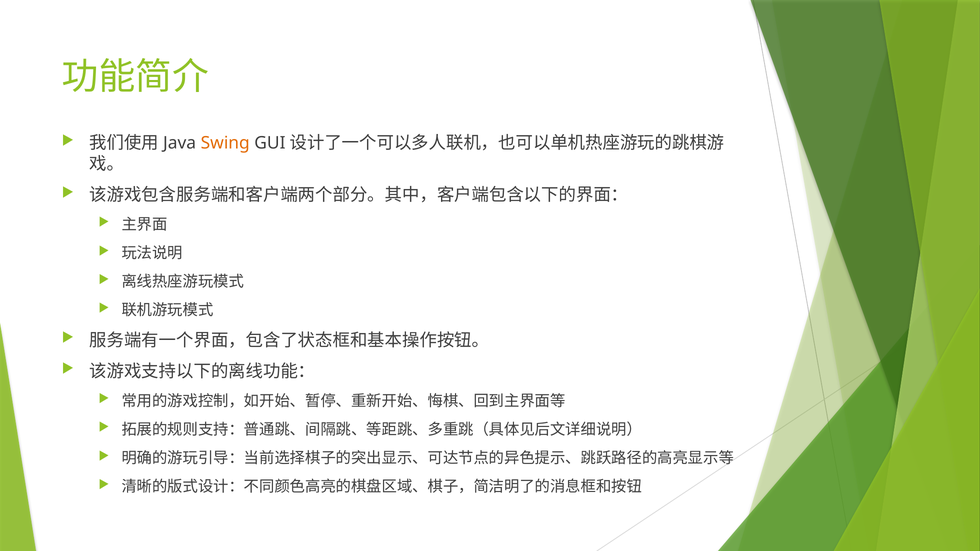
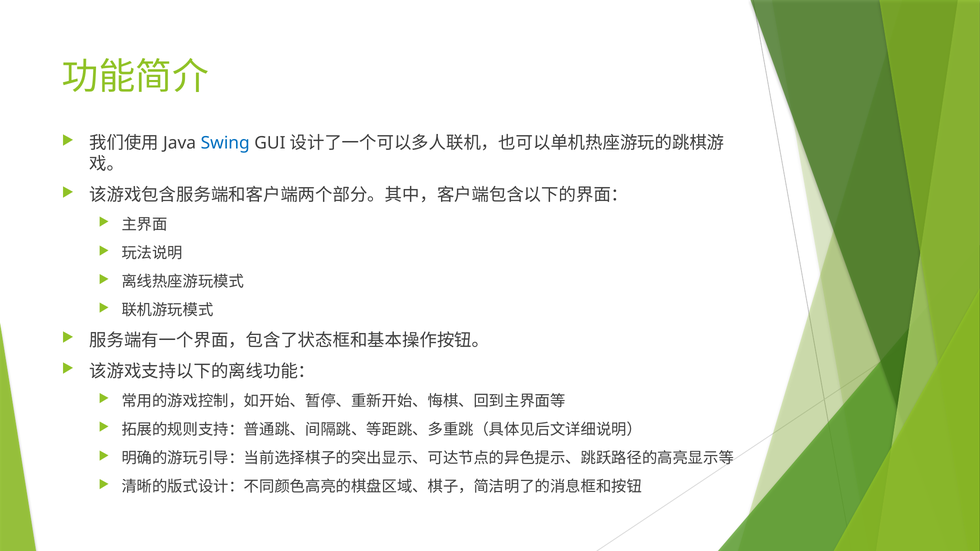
Swing colour: orange -> blue (225, 143)
